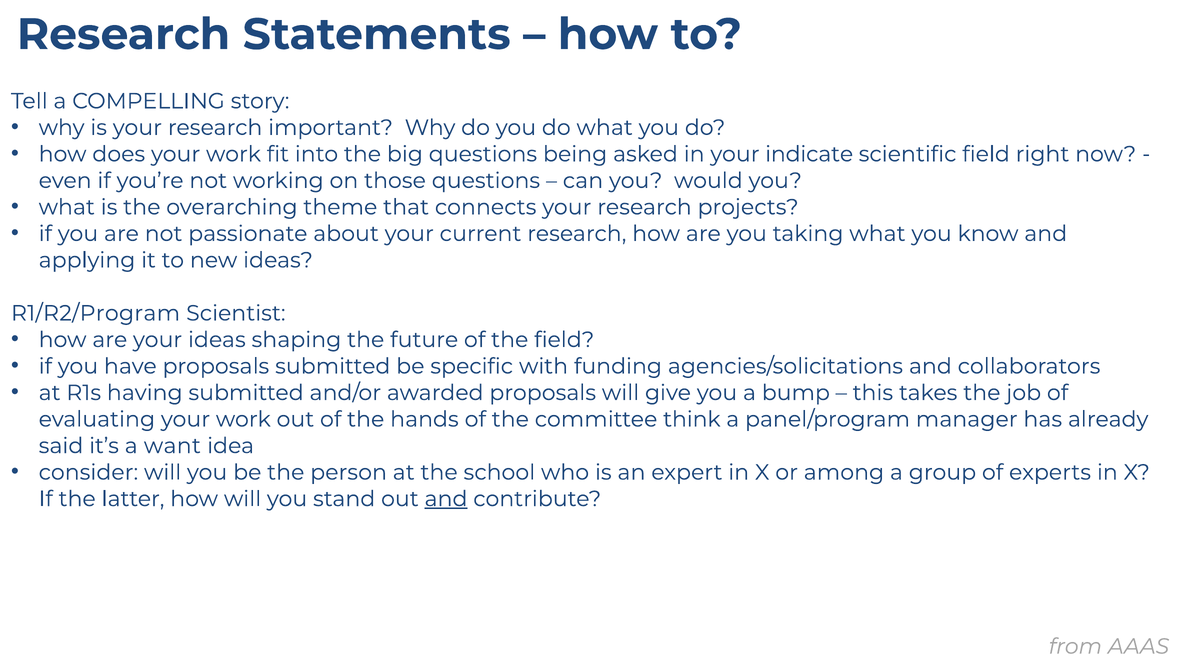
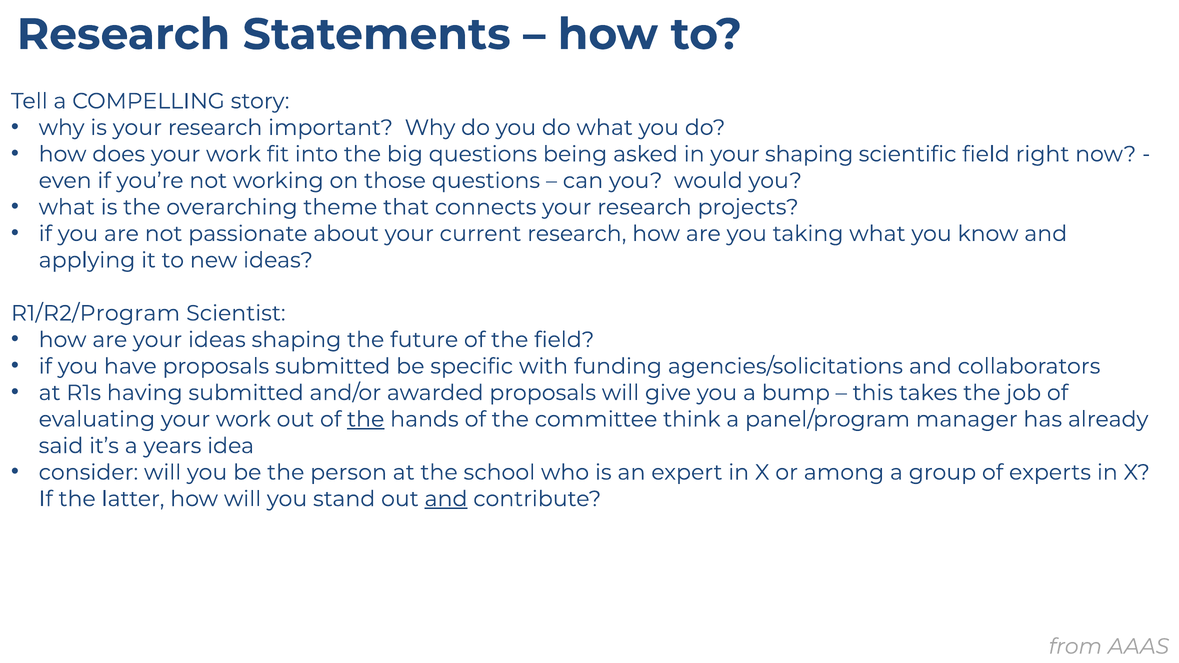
your indicate: indicate -> shaping (809, 154)
the underline: none -> present (366, 419)
want: want -> years (172, 446)
